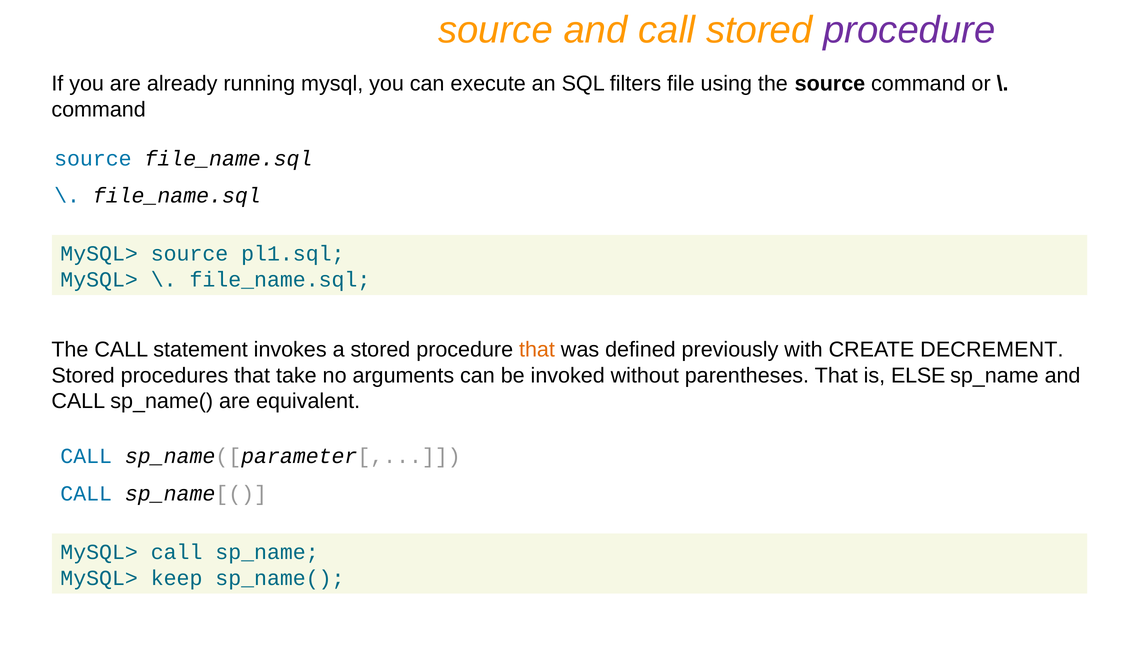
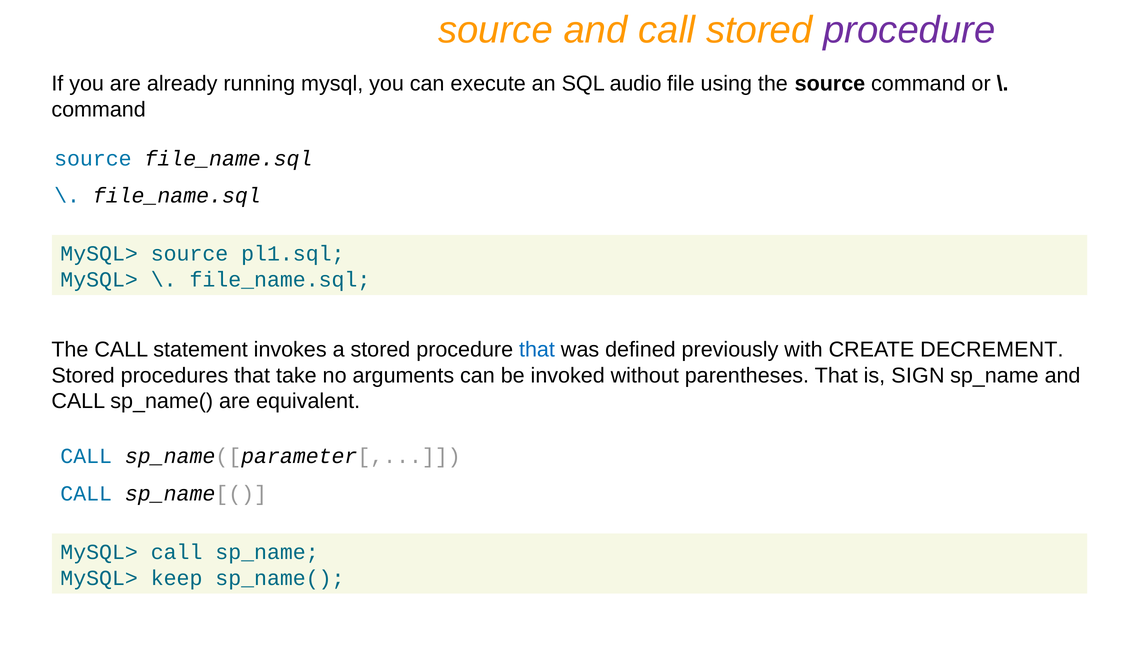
filters: filters -> audio (636, 84)
that colour: orange -> blue (537, 349)
ELSE: ELSE -> SIGN (918, 375)
